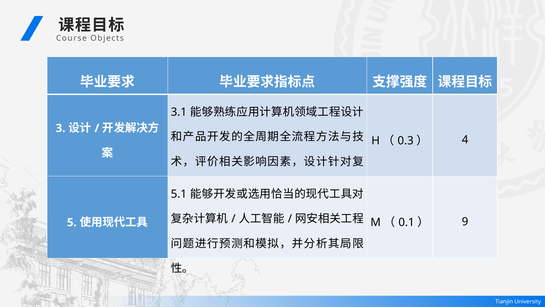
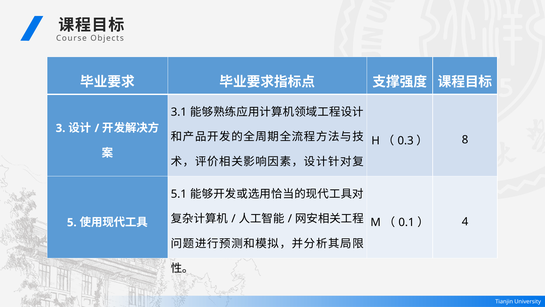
4: 4 -> 8 (465, 140)
9: 9 -> 4 (465, 221)
